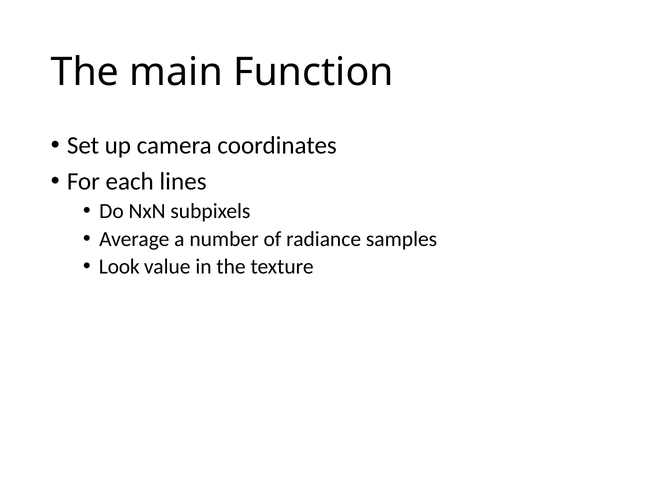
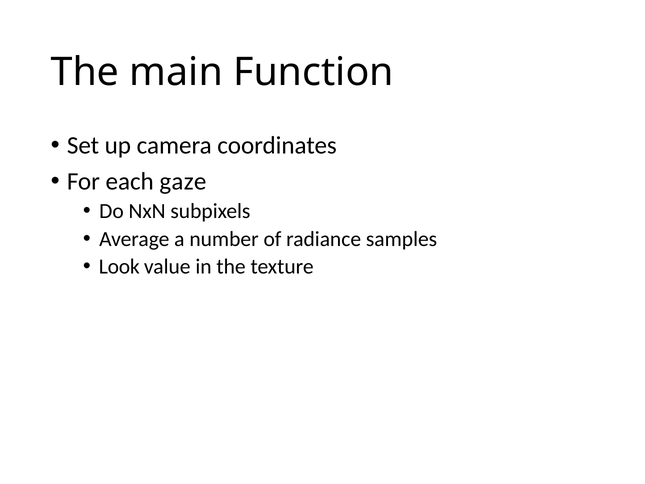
lines: lines -> gaze (183, 181)
